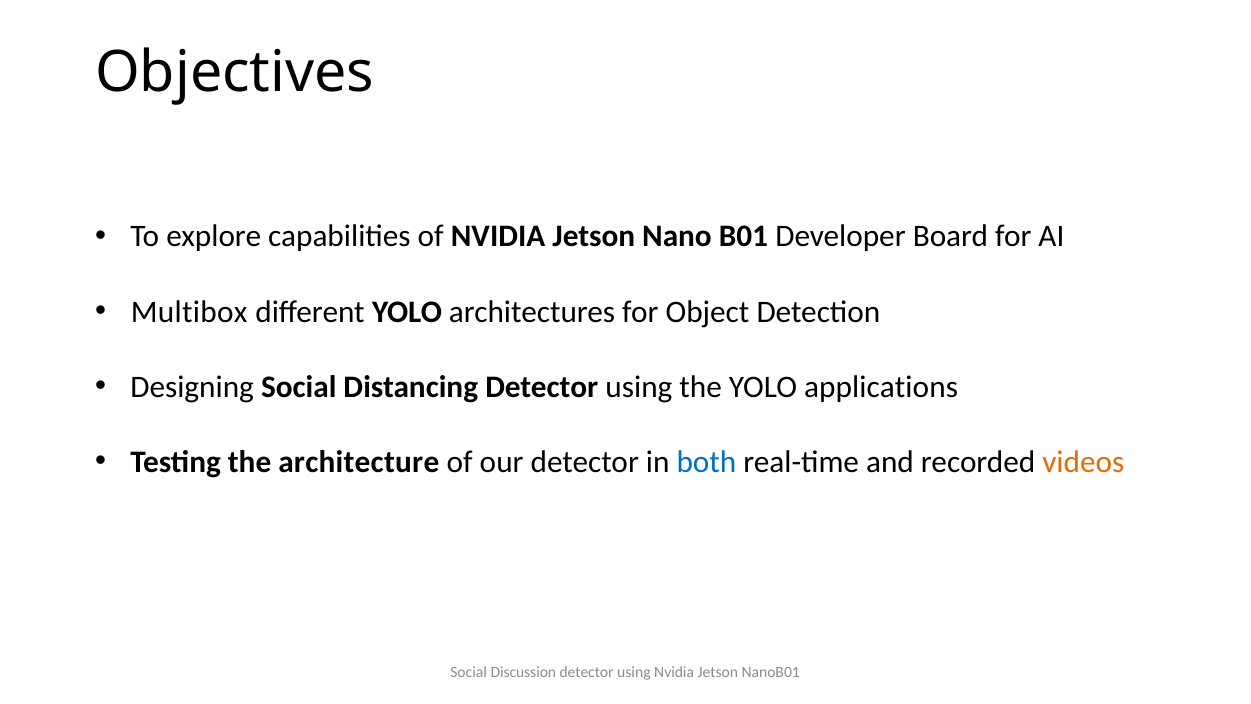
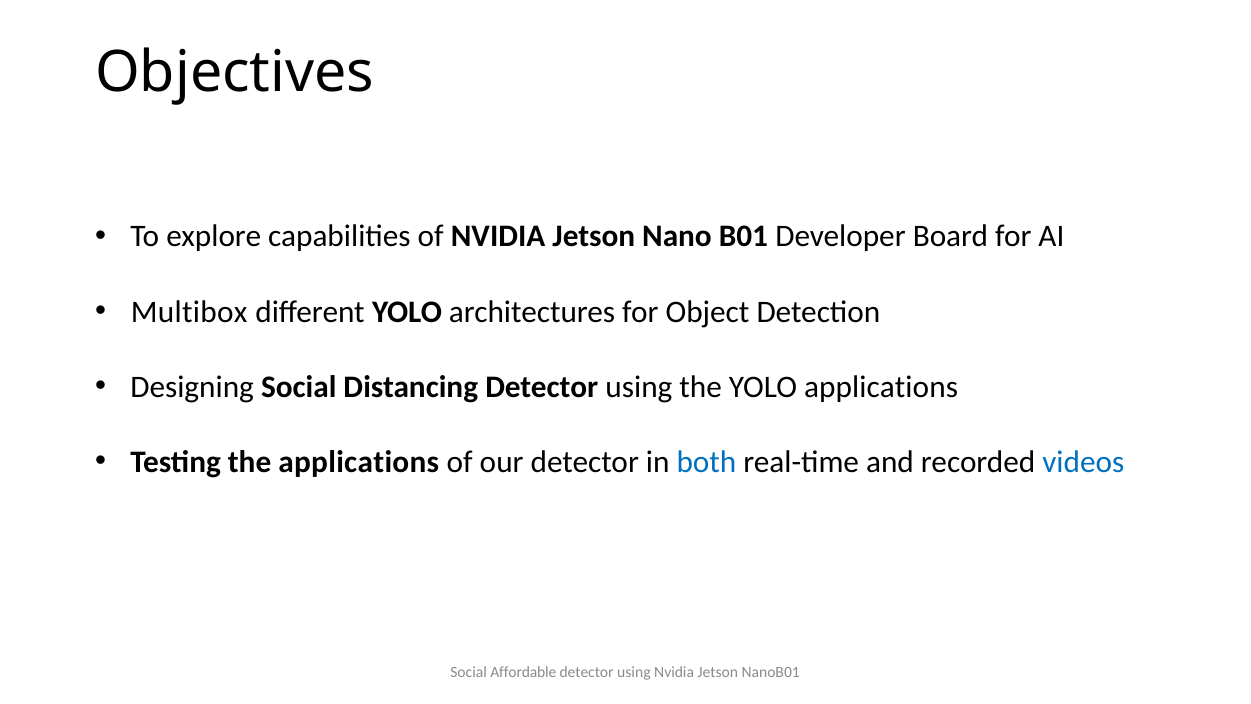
the architecture: architecture -> applications (359, 462)
videos colour: orange -> blue (1083, 462)
Discussion: Discussion -> Affordable (523, 672)
